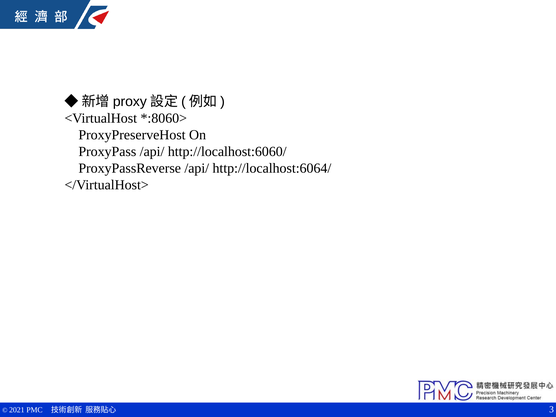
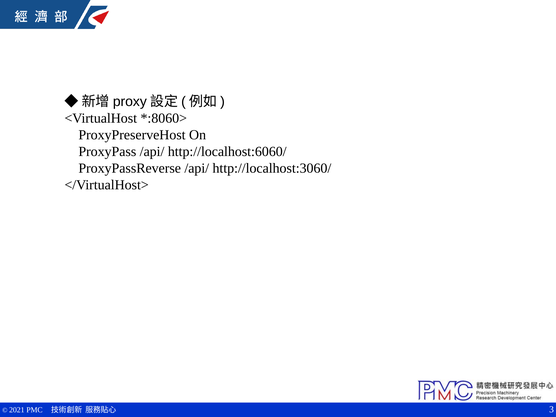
http://localhost:6064/: http://localhost:6064/ -> http://localhost:3060/ (272, 168)
